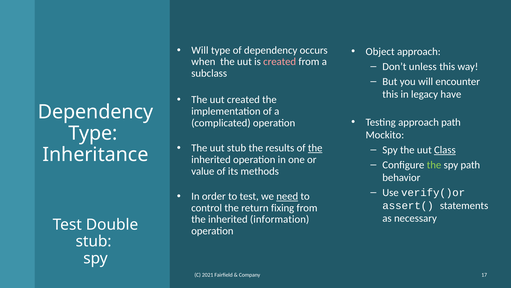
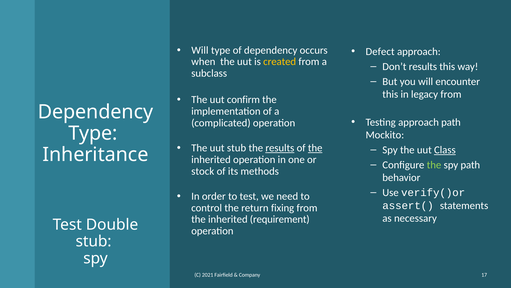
Object: Object -> Defect (380, 52)
created colour: pink -> yellow (280, 62)
Don’t unless: unless -> results (423, 67)
legacy have: have -> from (451, 94)
uut created: created -> confirm (243, 100)
results underline: none -> present (280, 148)
value: value -> stock (203, 171)
need underline: present -> none (287, 196)
information: information -> requirement (280, 219)
